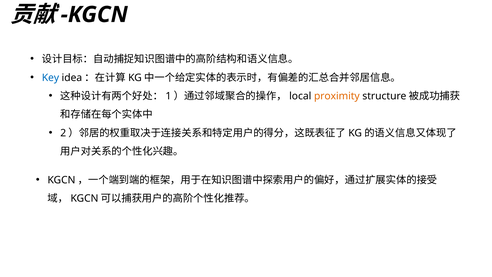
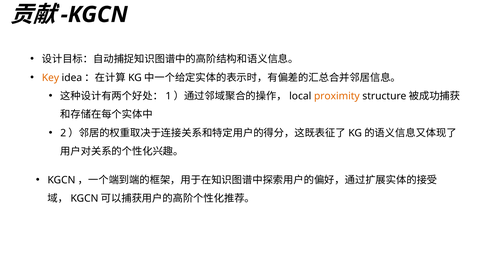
Key colour: blue -> orange (50, 78)
